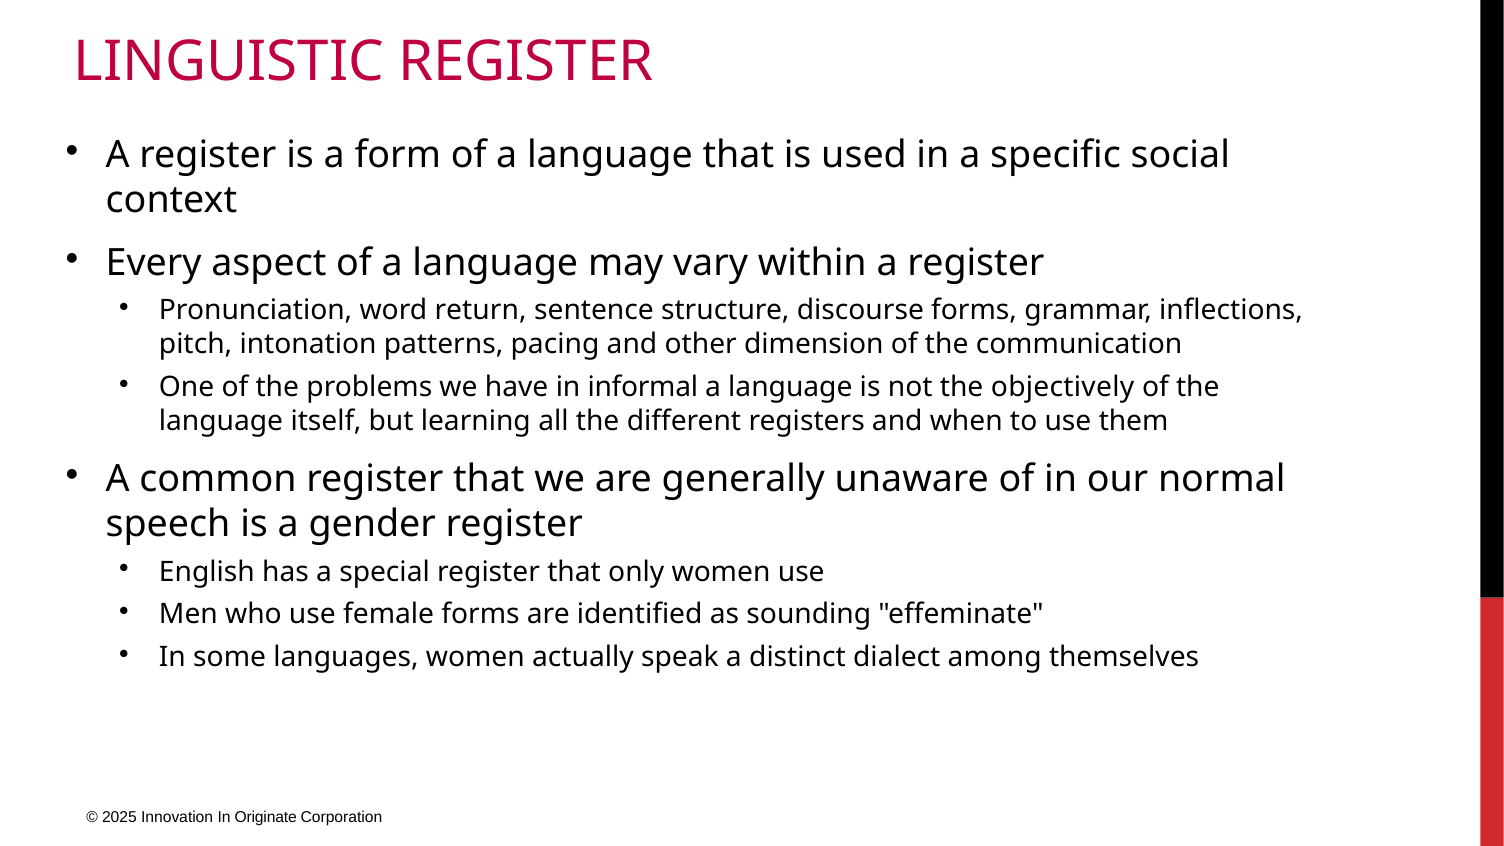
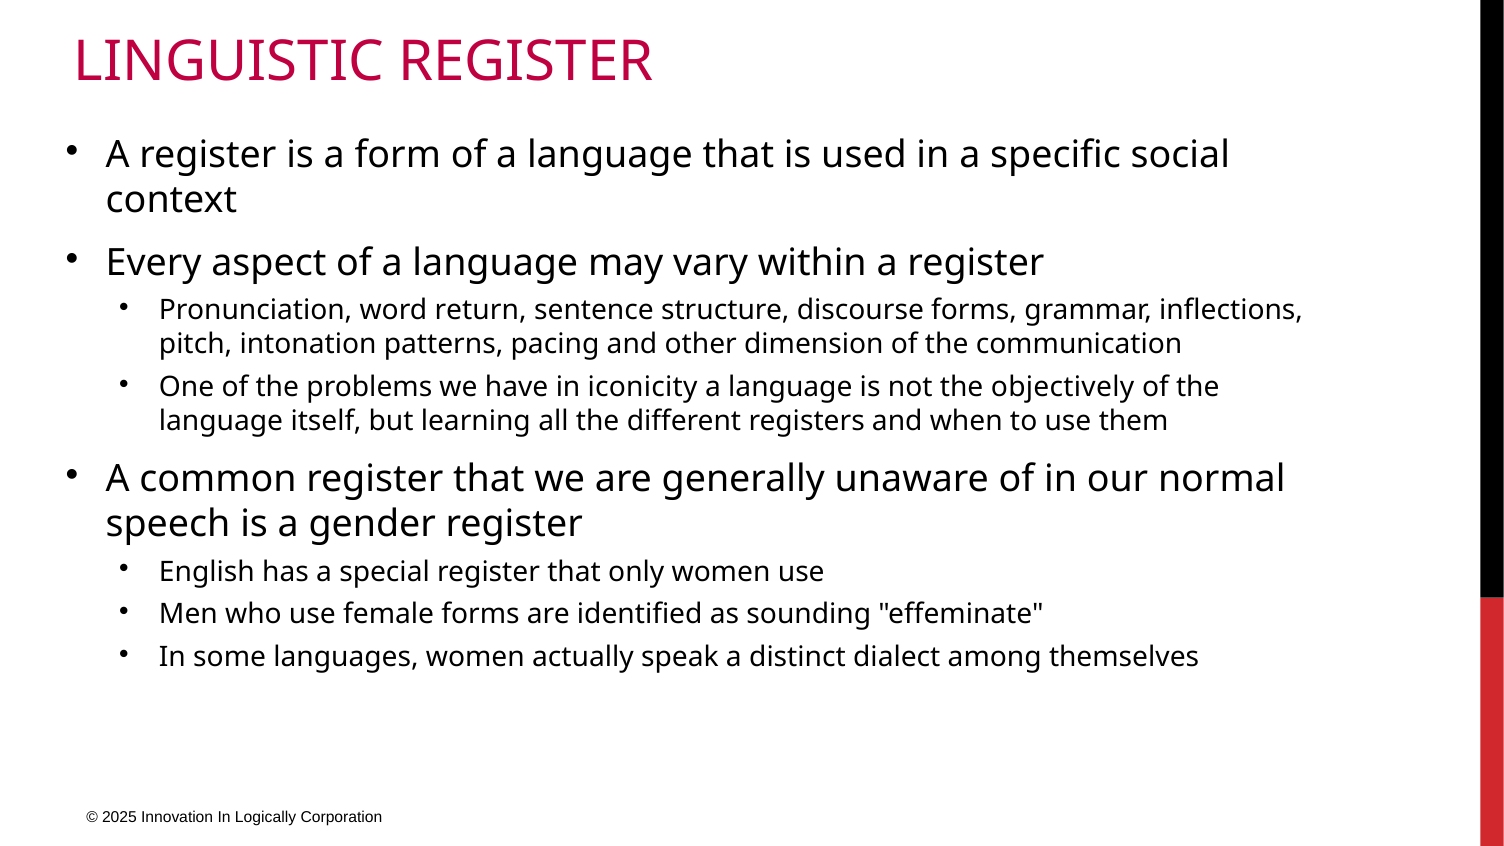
informal: informal -> iconicity (643, 387)
Originate: Originate -> Logically (266, 817)
